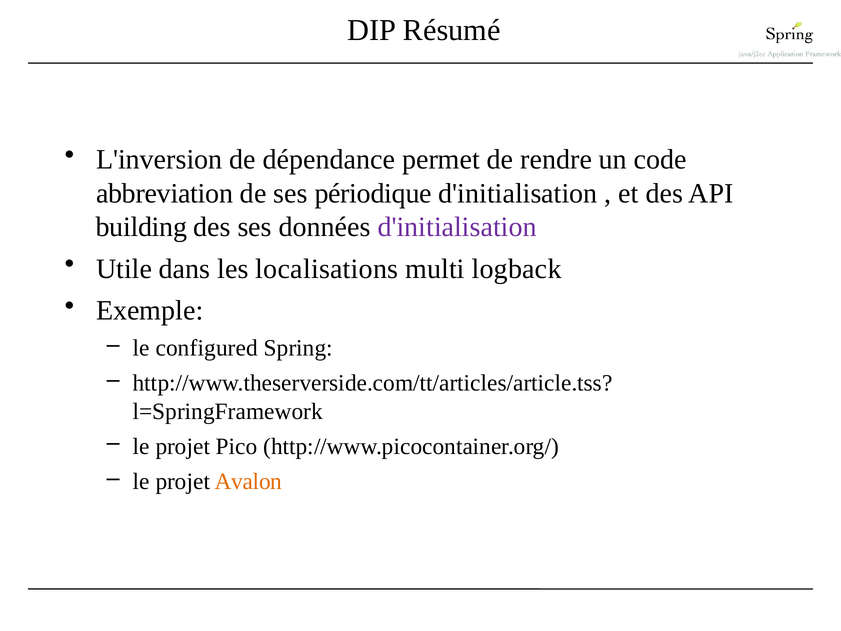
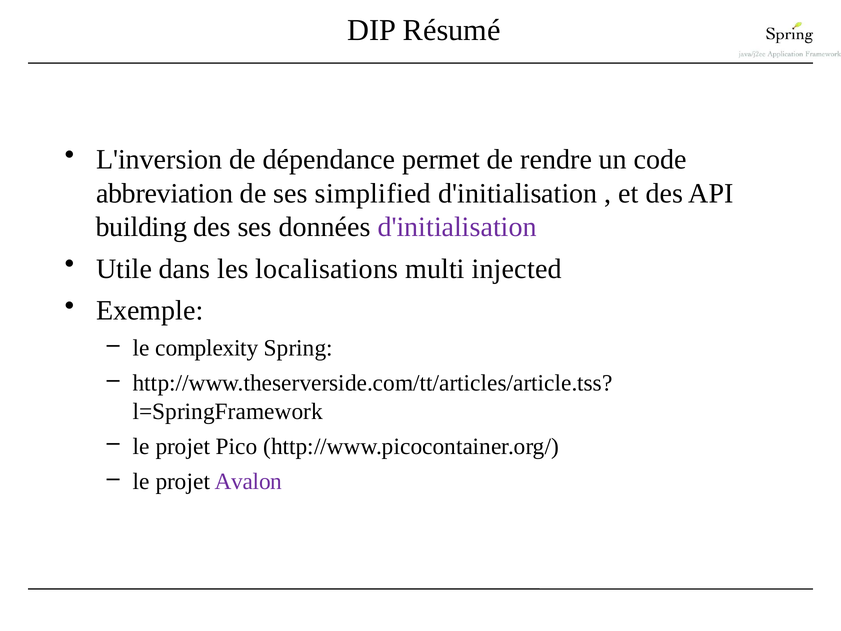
périodique: périodique -> simplified (373, 193)
logback: logback -> injected (517, 269)
configured: configured -> complexity (207, 348)
Avalon colour: orange -> purple (248, 481)
